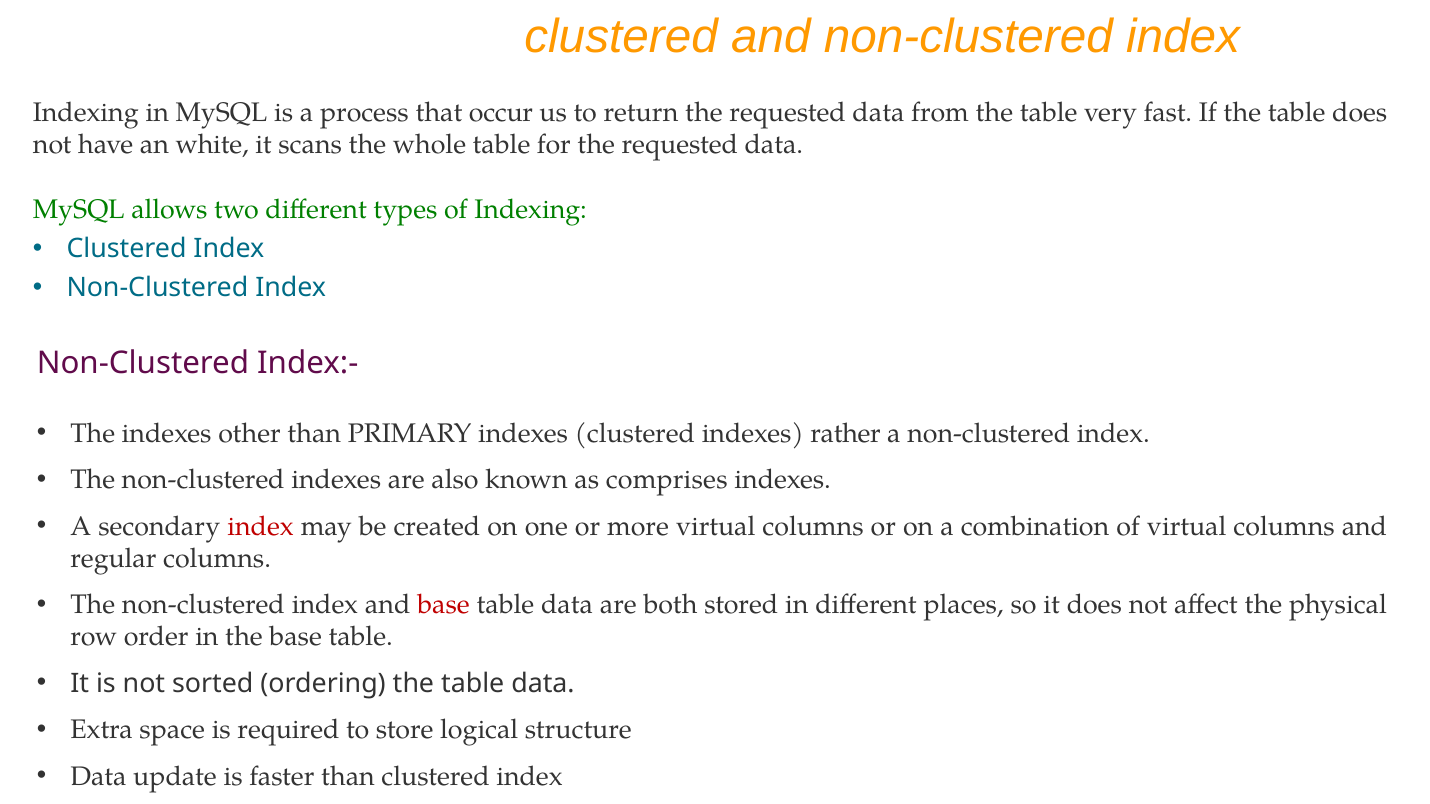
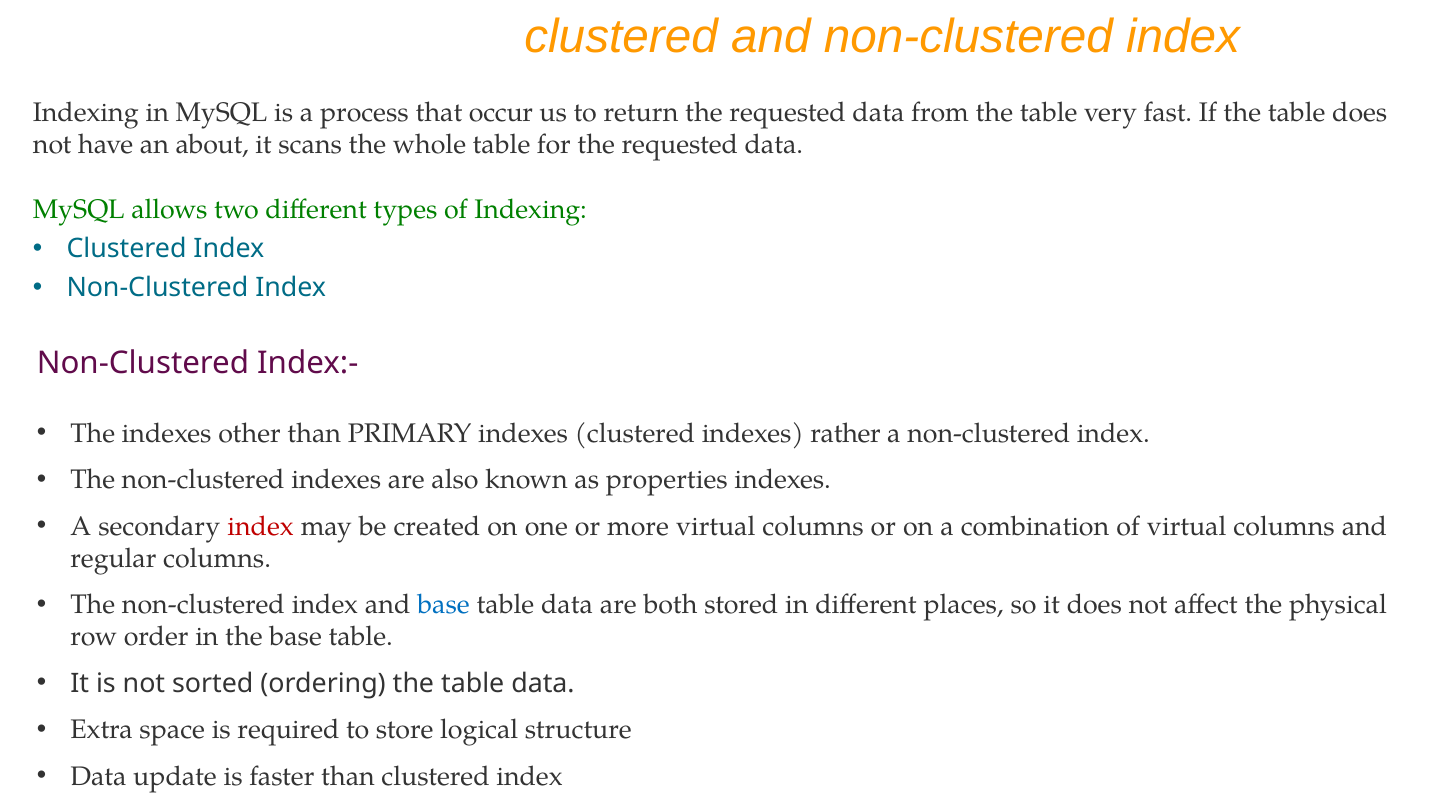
white: white -> about (212, 145)
comprises: comprises -> properties (667, 480)
base colour: red -> blue (444, 605)
